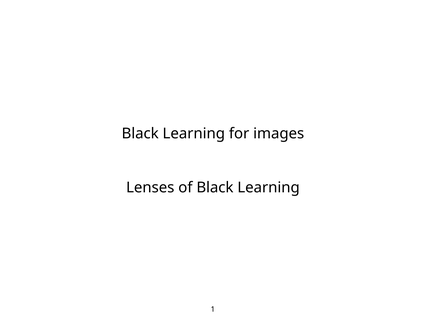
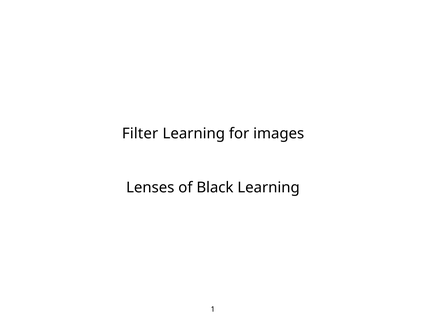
Black: Black -> Filter (140, 134)
